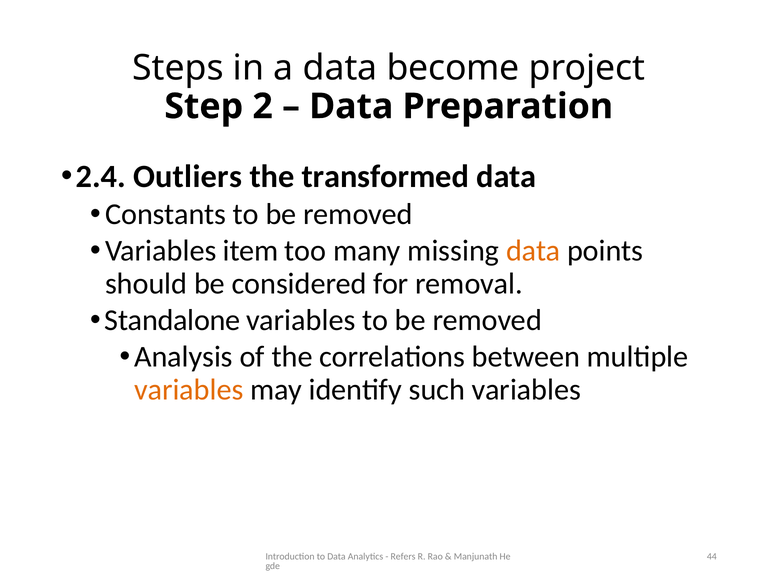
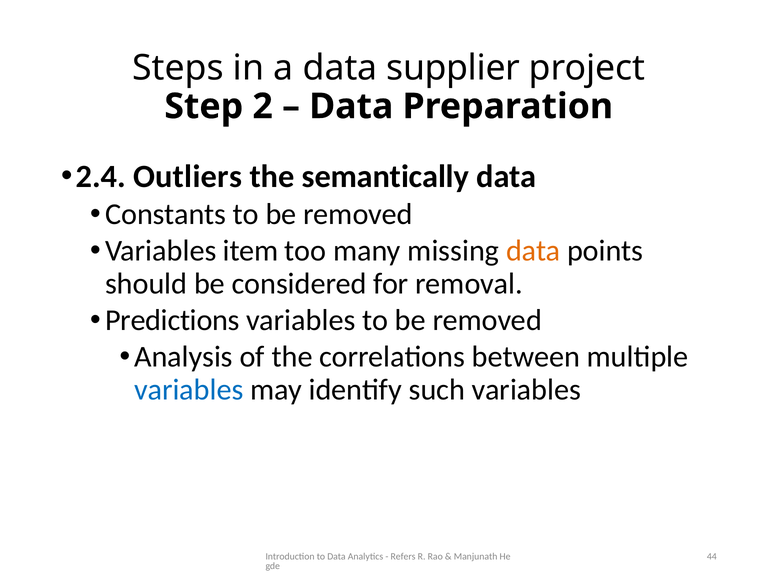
become: become -> supplier (453, 68)
transformed: transformed -> semantically (385, 177)
Standalone: Standalone -> Predictions (172, 321)
variables colour: orange -> blue (189, 390)
